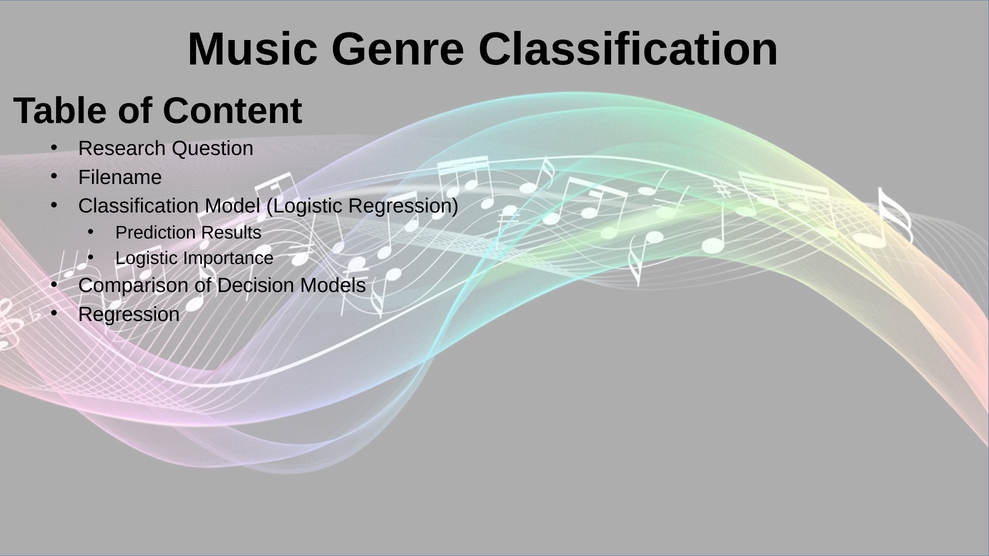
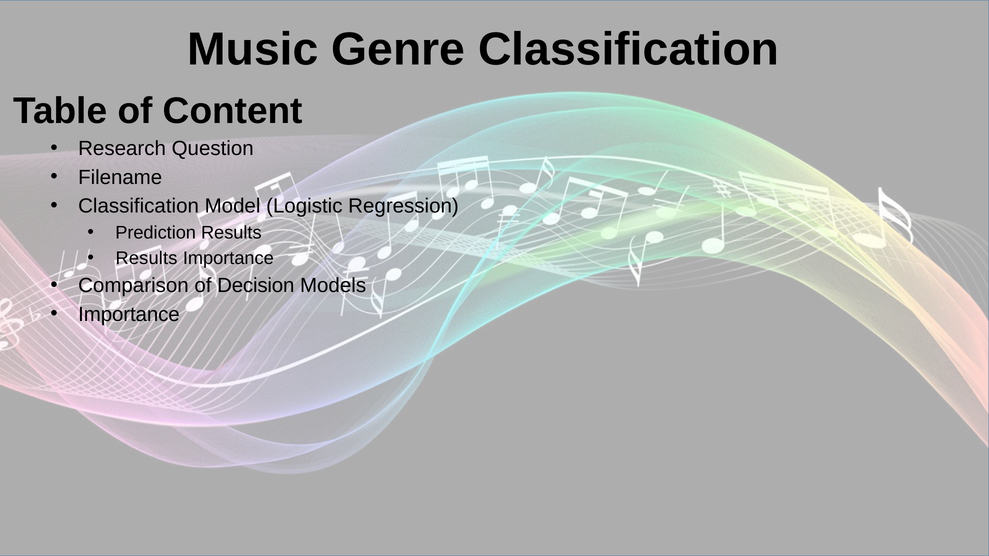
Logistic: Logistic -> Results (146, 258)
Regression: Regression -> Importance (129, 314)
